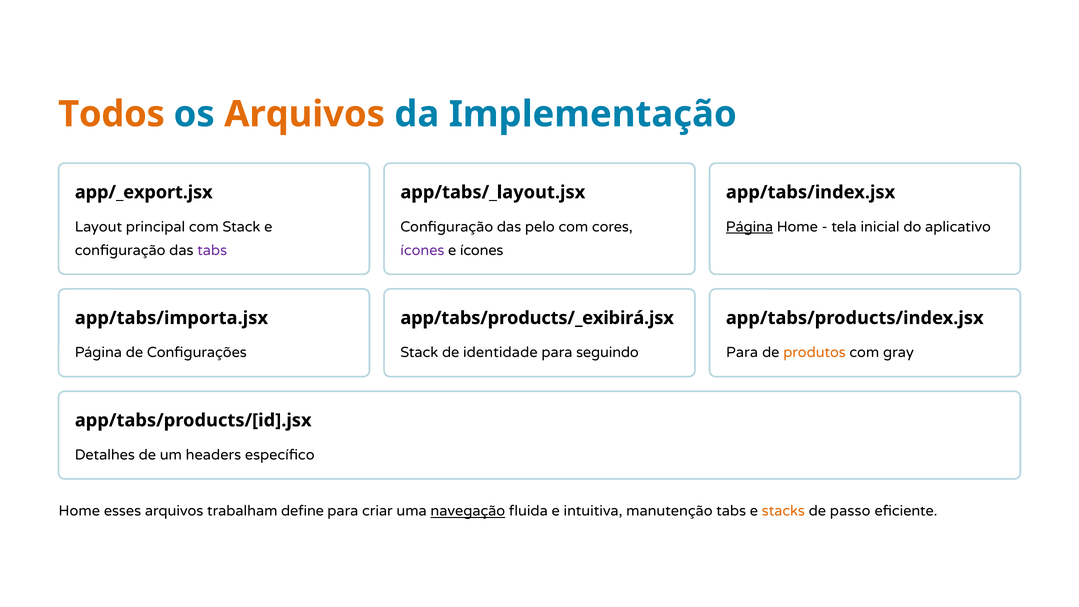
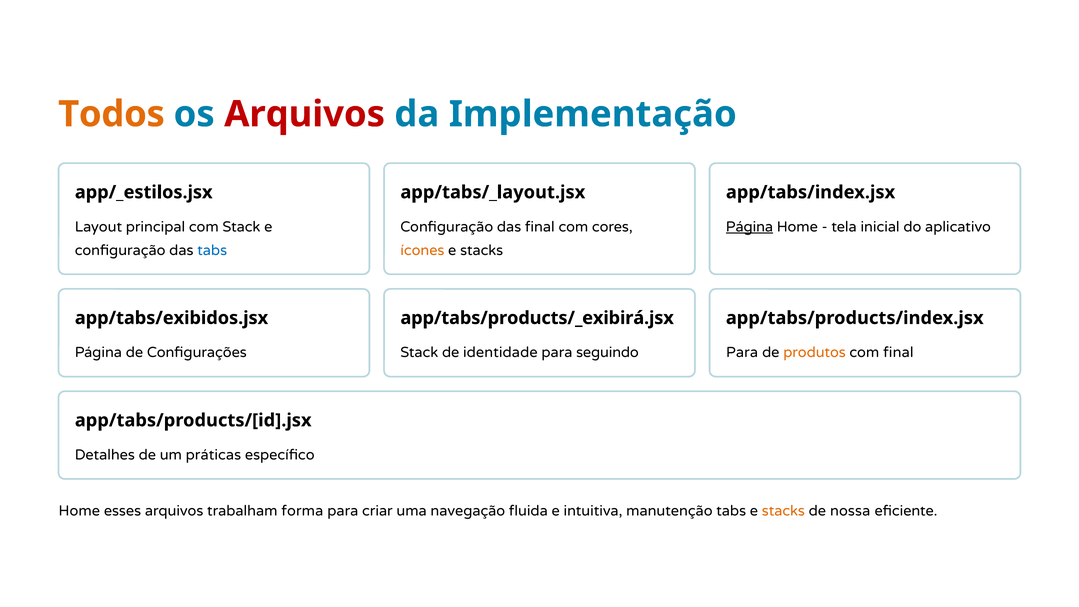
Arquivos colour: orange -> red (305, 114)
app/_export.jsx: app/_export.jsx -> app/_estilos.jsx (144, 192)
das pelo: pelo -> final (540, 227)
tabs colour: purple -> blue (212, 250)
ícones colour: purple -> orange (422, 250)
ícones: ícones -> stacks (482, 250)
app/tabs/importa.jsx: app/tabs/importa.jsx -> app/tabs/exibidos.jsx (171, 318)
com gray: gray -> final (898, 353)
headers: headers -> práticas (213, 455)
define: define -> forma (302, 511)
navegação underline: present -> none (468, 511)
passo: passo -> nossa (850, 511)
